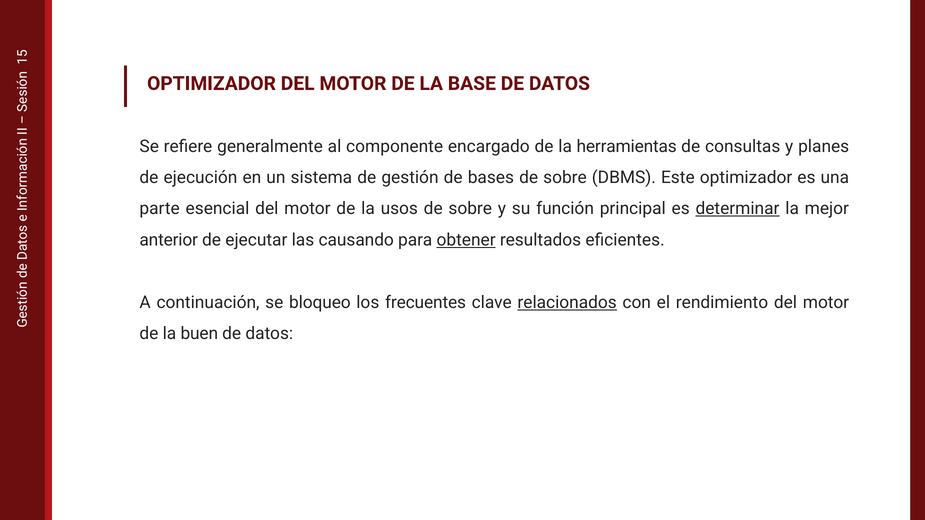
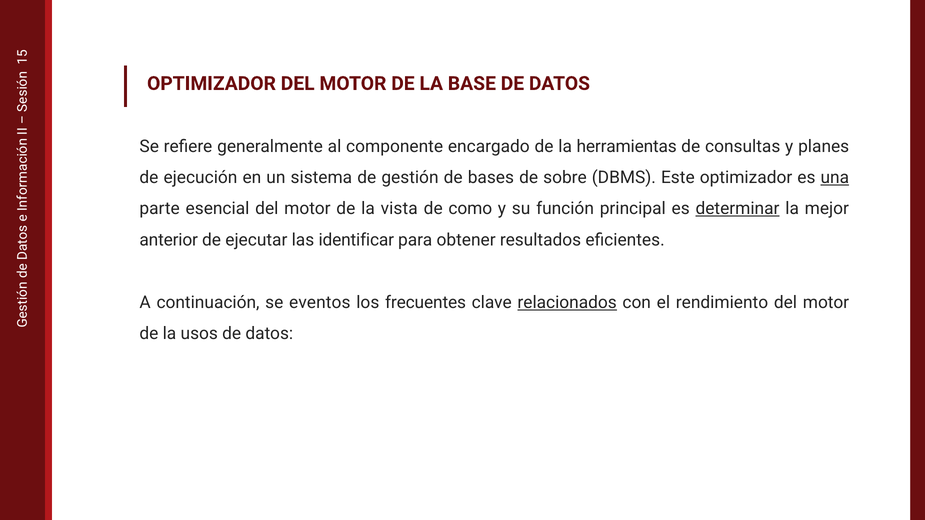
una underline: none -> present (835, 178)
usos: usos -> vista (399, 209)
sobre: sobre -> como (470, 209)
causando: causando -> identificar (356, 240)
obtener underline: present -> none (466, 240)
bloqueo: bloqueo -> eventos (320, 303)
buen: buen -> usos (199, 334)
